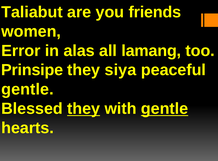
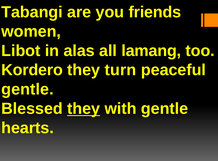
Taliabut: Taliabut -> Tabangi (32, 12)
Error: Error -> Libot (21, 50)
Prinsipe: Prinsipe -> Kordero (32, 70)
siya: siya -> turn (120, 70)
gentle underline: present -> none (165, 108)
